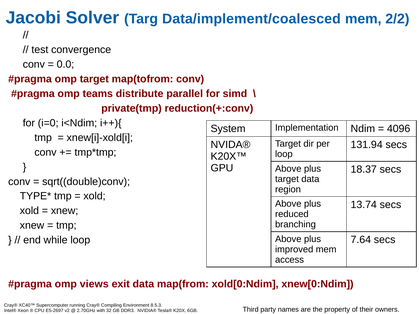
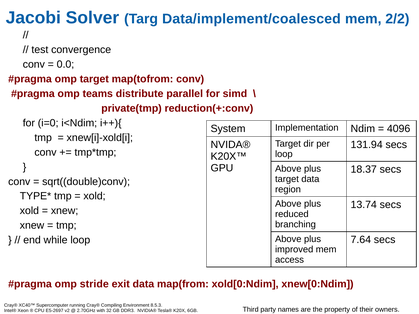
views: views -> stride (94, 284)
